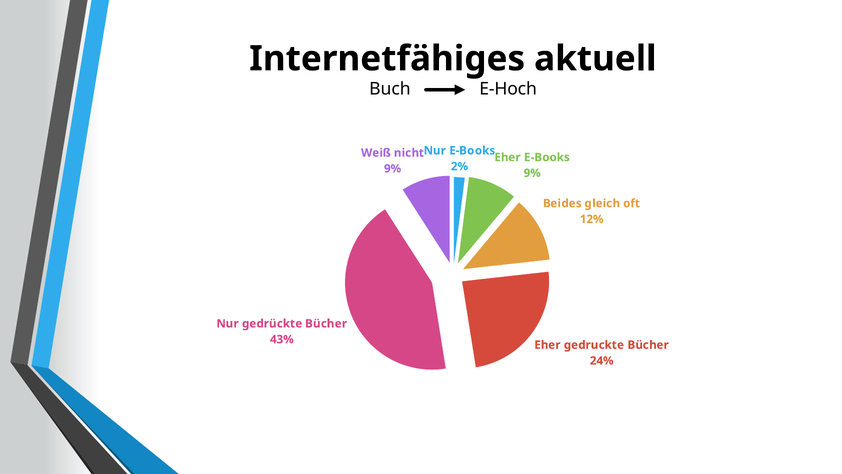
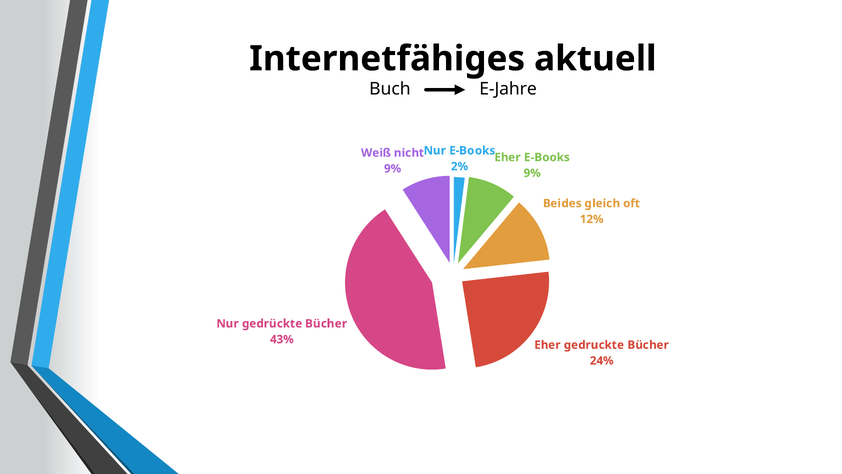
E-Hoch: E-Hoch -> E-Jahre (508, 89)
